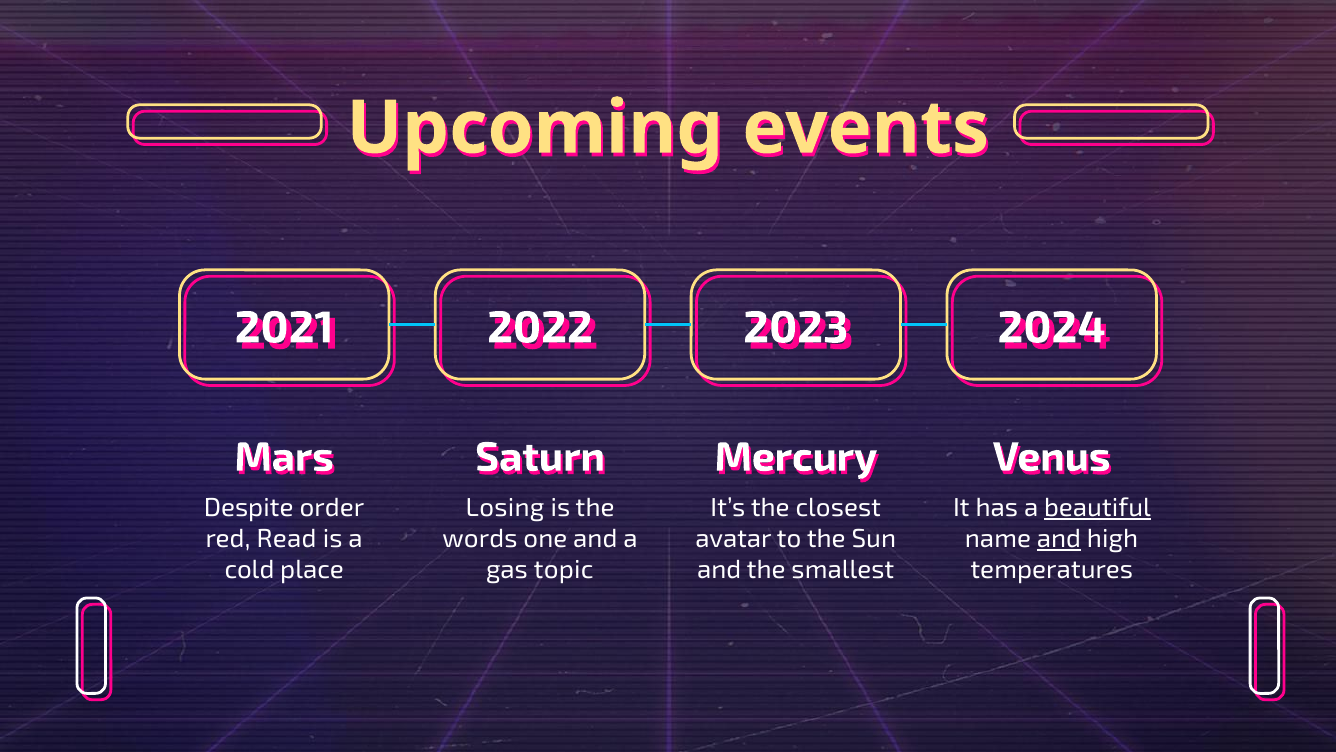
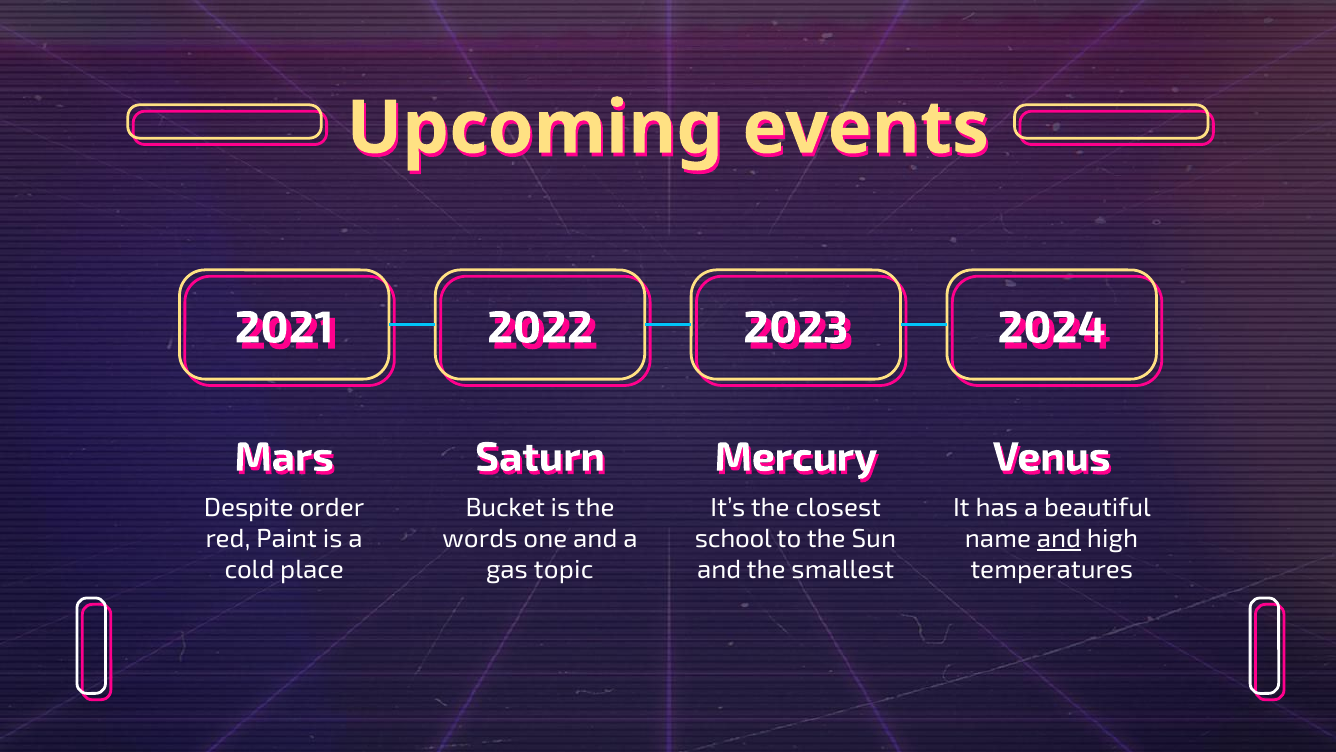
Losing: Losing -> Bucket (505, 507)
beautiful underline: present -> none (1097, 507)
Read: Read -> Paint (287, 538)
avatar: avatar -> school (733, 538)
